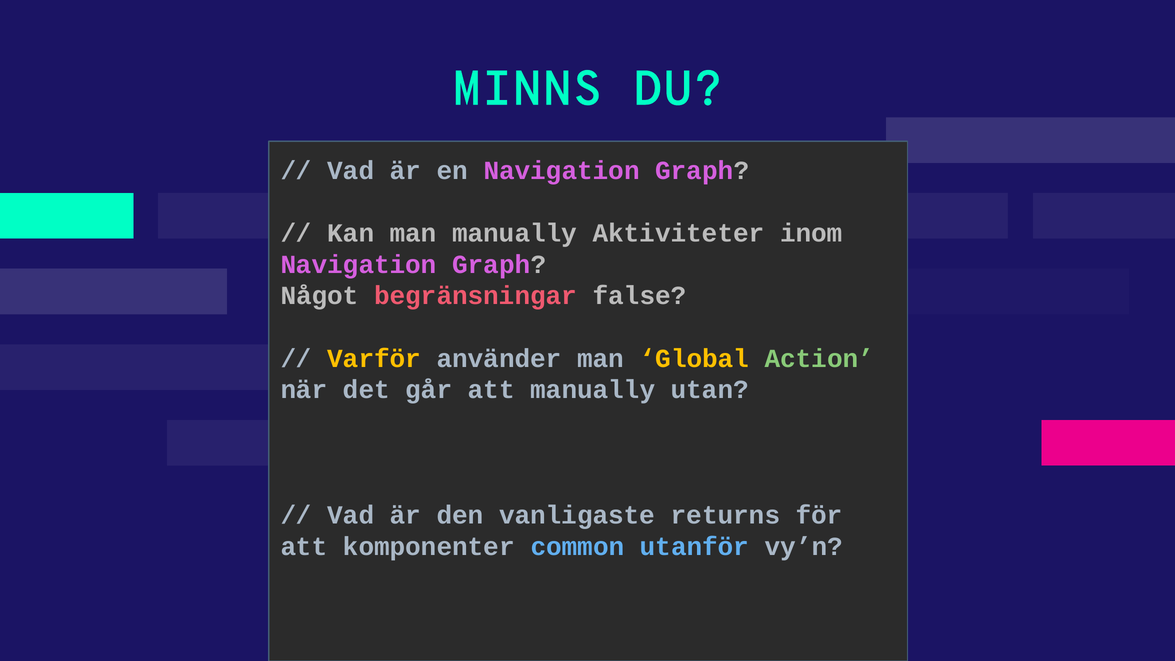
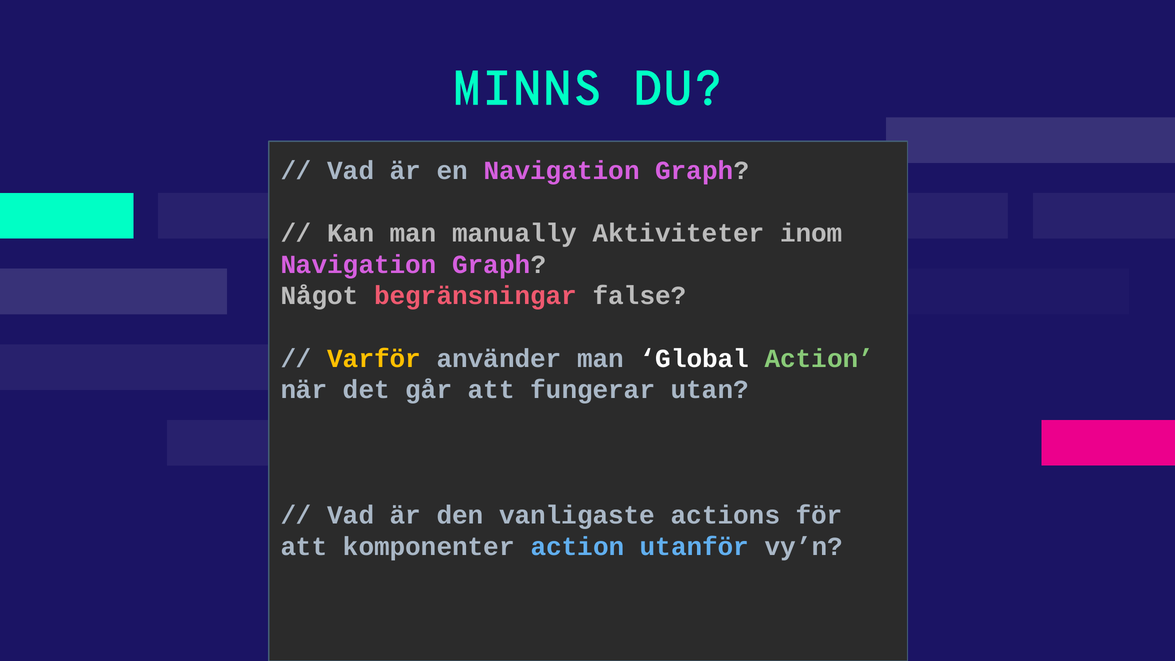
Global colour: yellow -> white (694, 358)
att manually: manually -> fungerar (593, 390)
returns: returns -> actions (725, 515)
komponenter common: common -> action (577, 546)
